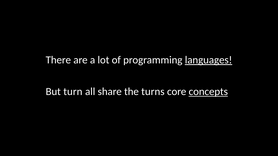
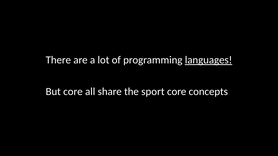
But turn: turn -> core (73, 92)
turns: turns -> sport (153, 92)
concepts underline: present -> none (208, 92)
